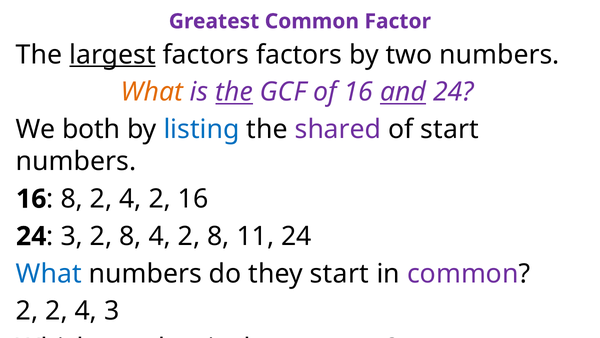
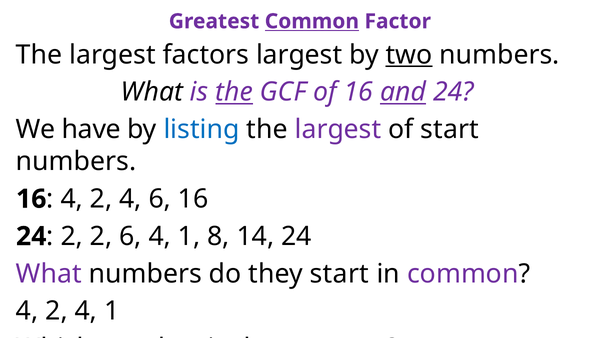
Common underline: none -> present (312, 21)
largest underline: present -> none (112, 55)
factors factors: factors -> largest (299, 55)
two underline: none -> present (409, 55)
What colour: orange -> black (152, 92)
both: both -> have (91, 129)
shared: shared -> largest (338, 129)
8: 8 -> 4 (72, 199)
2 4 2: 2 -> 6 (160, 199)
3: 3 -> 2 (72, 236)
8: 8 -> 6 (130, 236)
2: 2 -> 1 (189, 236)
11: 11 -> 14 (255, 236)
What colour: blue -> purple (49, 273)
2: 2 -> 4 (27, 311)
2 4 3: 3 -> 1 (112, 311)
